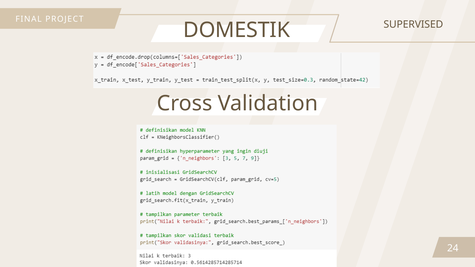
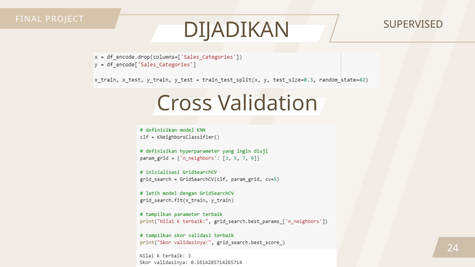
DOMESTIK: DOMESTIK -> DIJADIKAN (237, 30)
